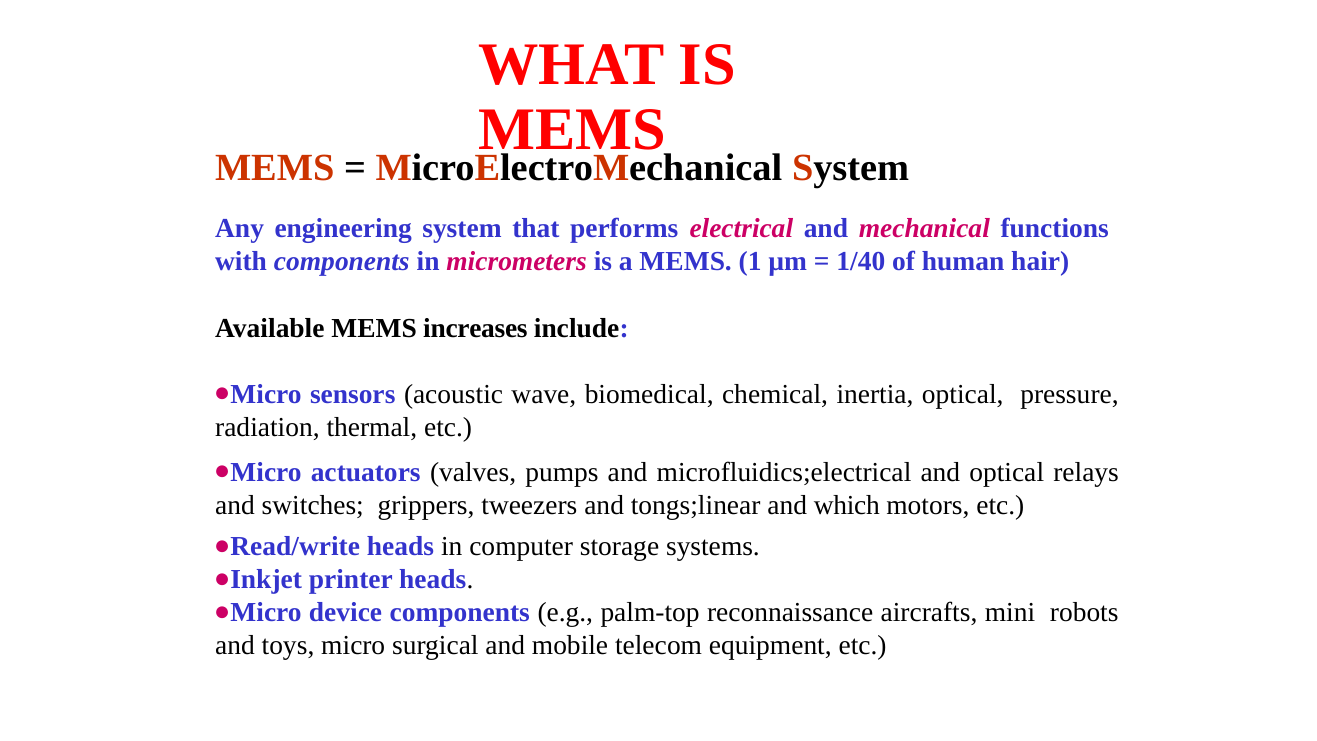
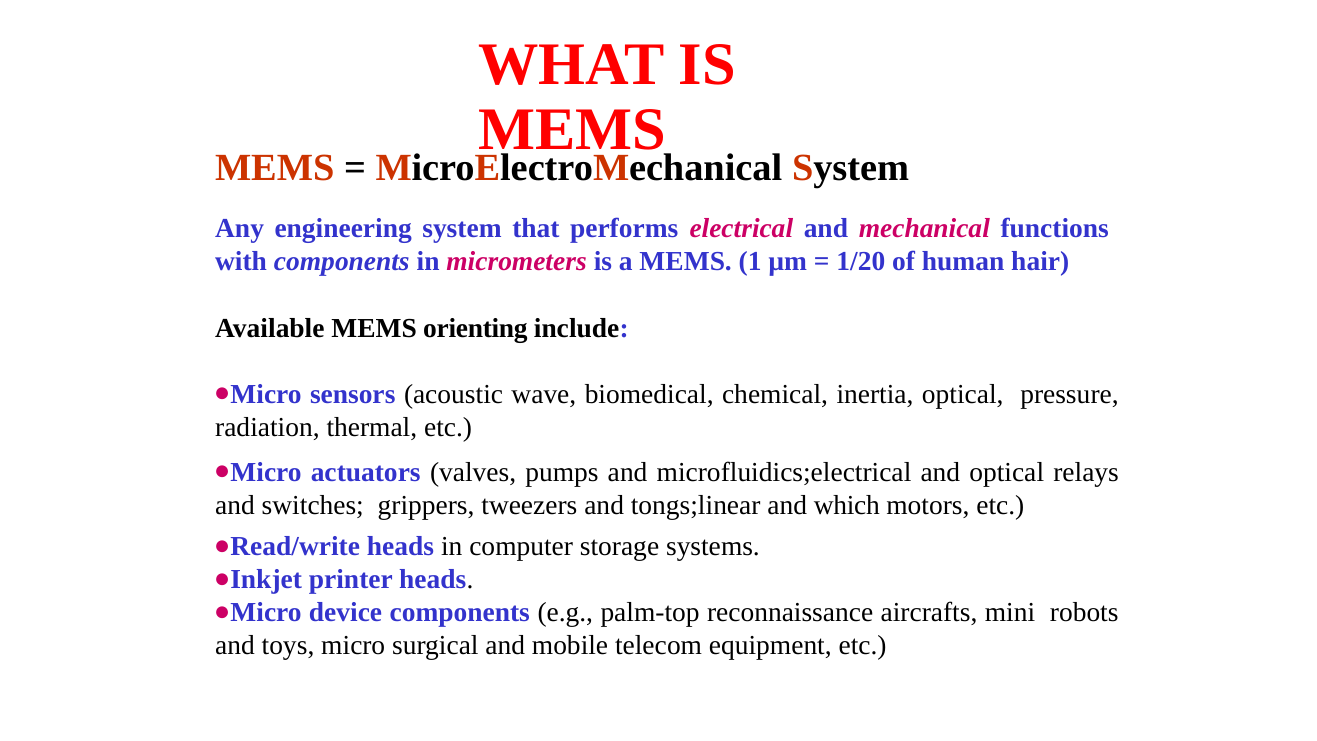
1/40: 1/40 -> 1/20 (861, 262)
increases: increases -> orienting (475, 328)
